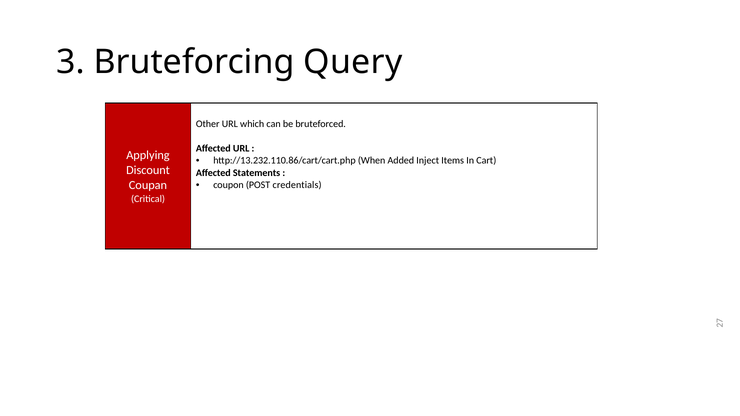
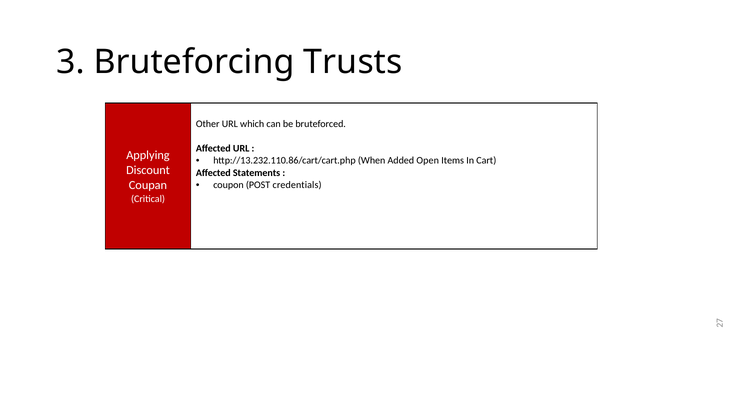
Query: Query -> Trusts (353, 62)
Inject: Inject -> Open (428, 161)
